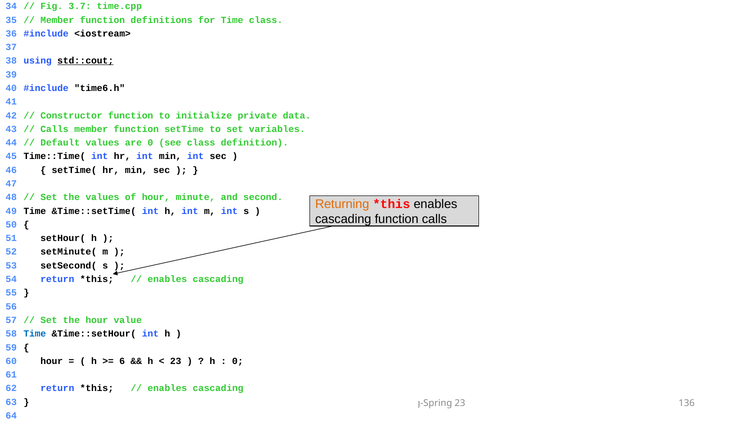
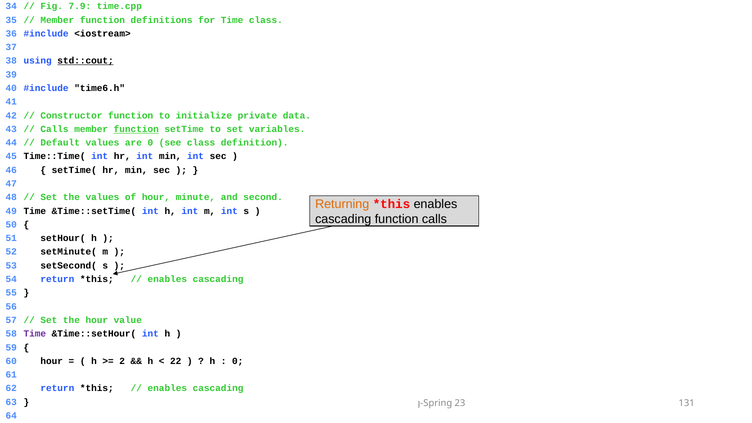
3.7: 3.7 -> 7.9 (80, 6)
function underline: none -> present (136, 129)
Time colour: blue -> purple (35, 334)
6: 6 -> 2 (122, 361)
23: 23 -> 22 (176, 361)
136: 136 -> 131 (687, 403)
